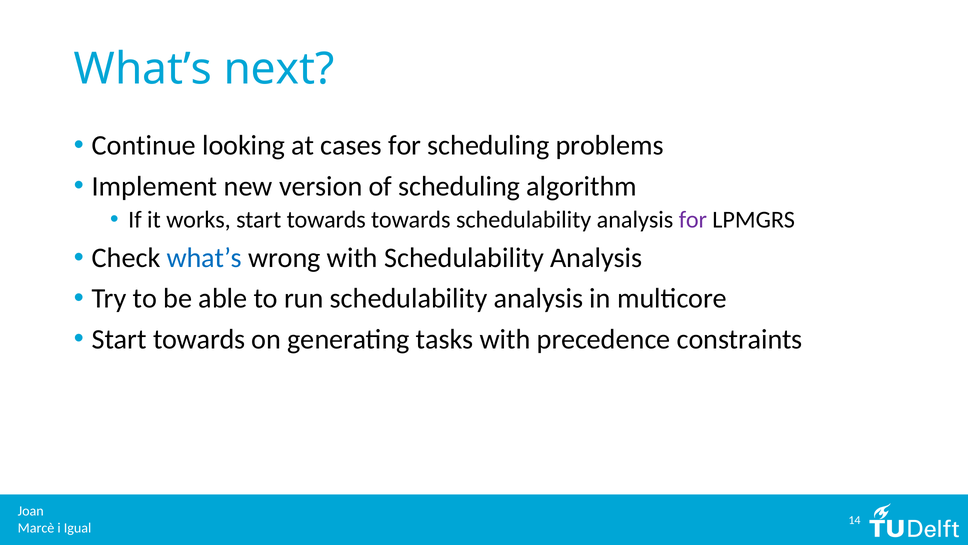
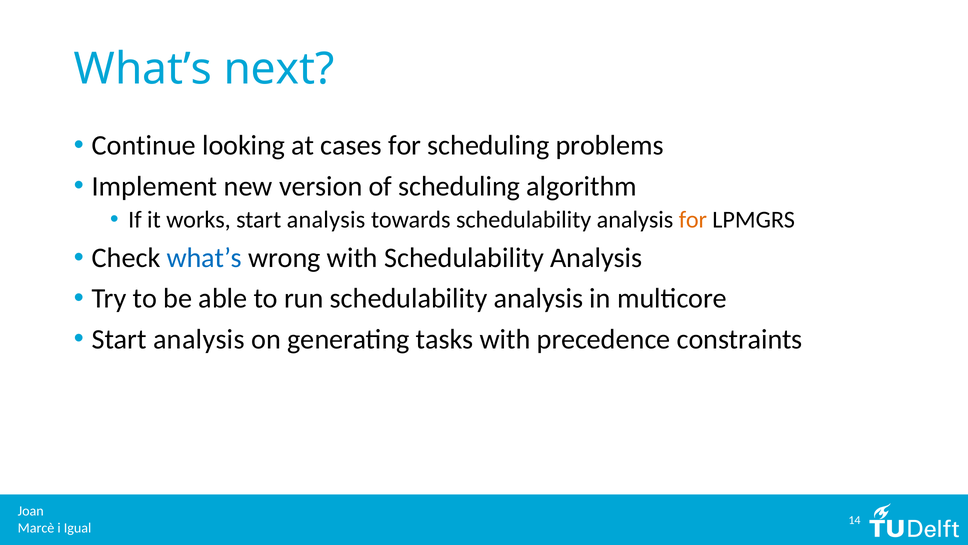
works start towards: towards -> analysis (326, 219)
for colour: purple -> orange (693, 219)
towards: towards -> analysis (199, 339)
